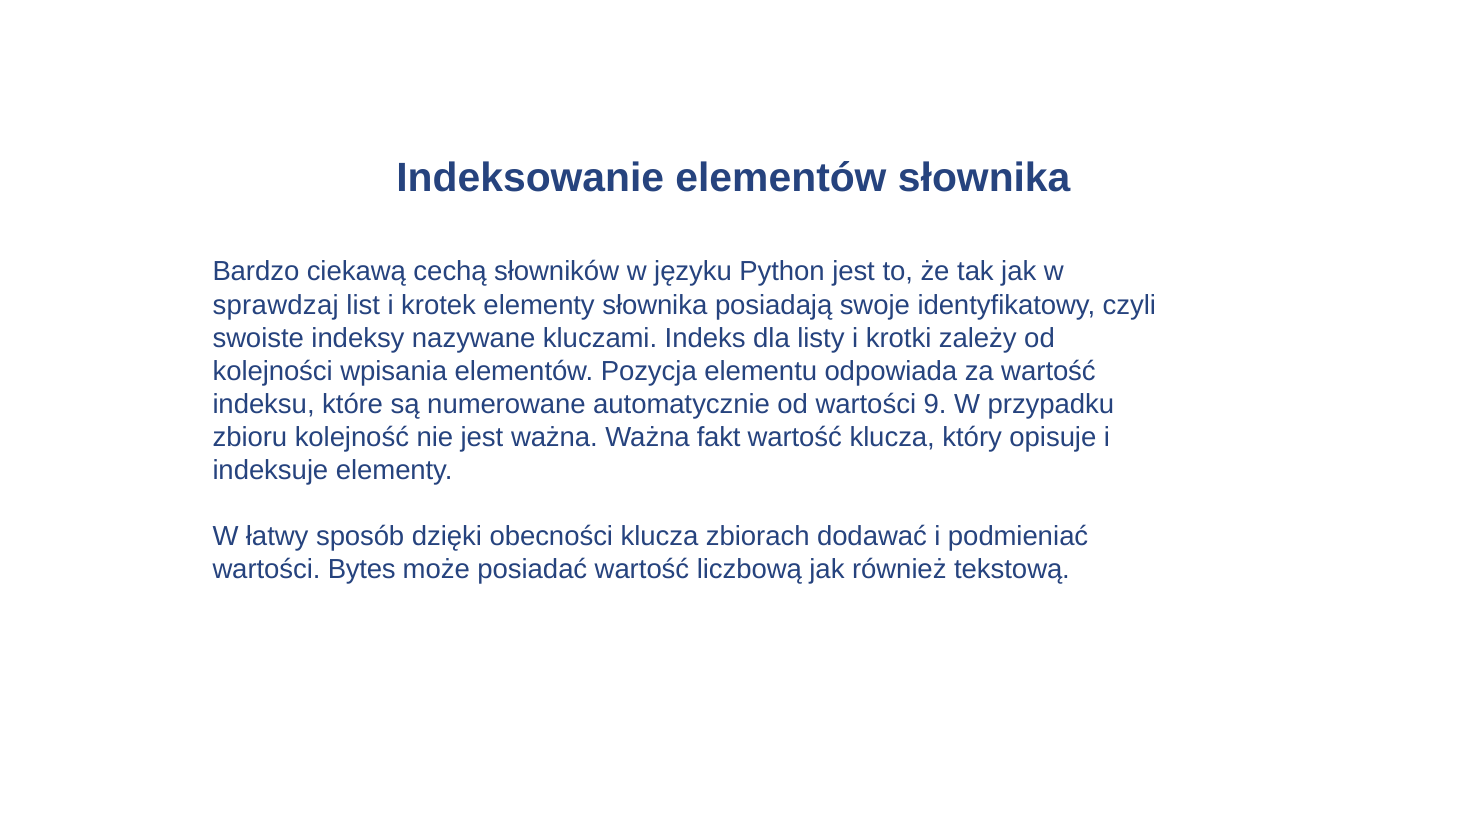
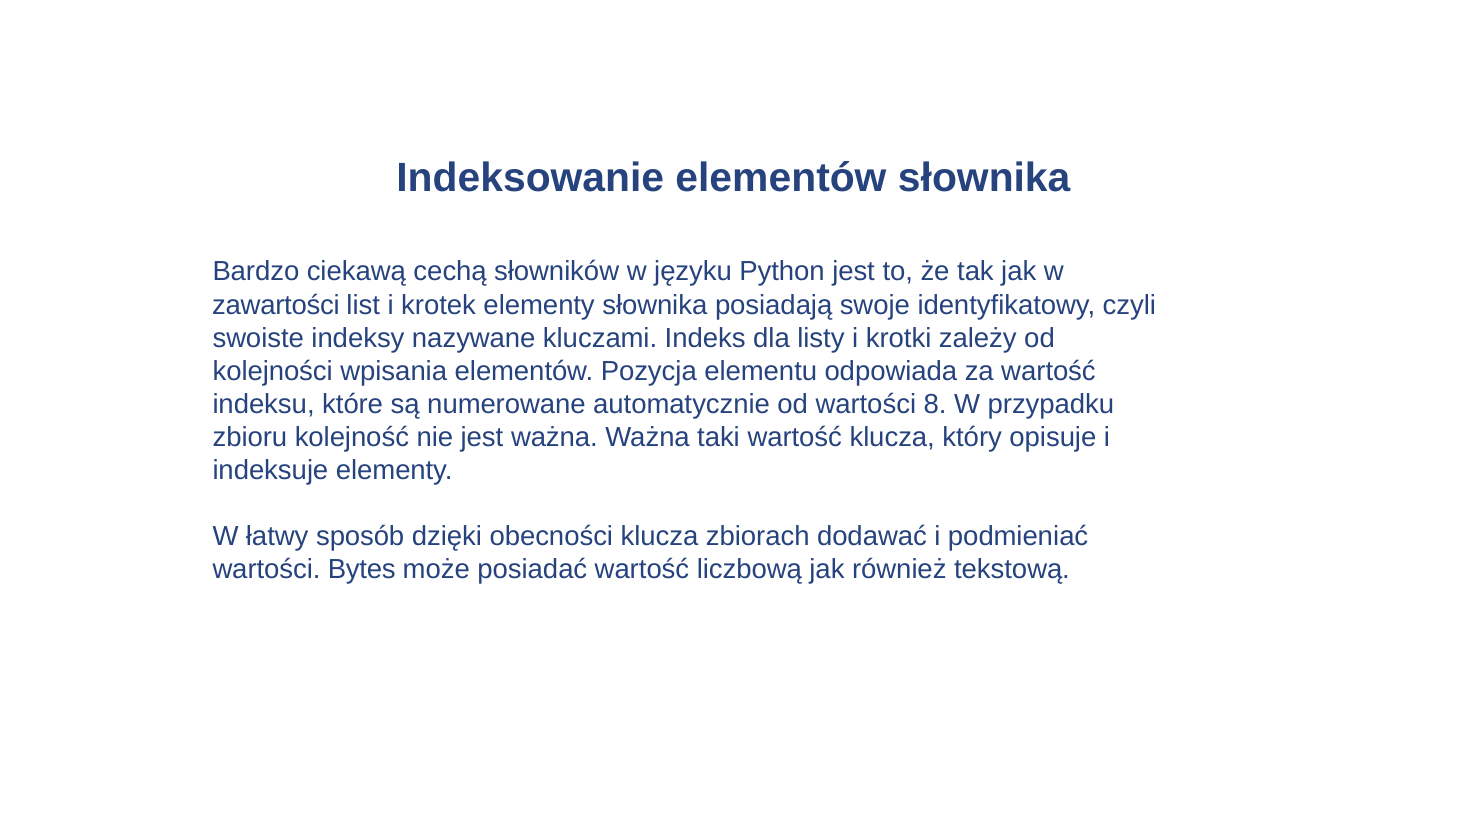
sprawdzaj: sprawdzaj -> zawartości (276, 305)
9: 9 -> 8 (935, 404)
fakt: fakt -> taki (719, 437)
